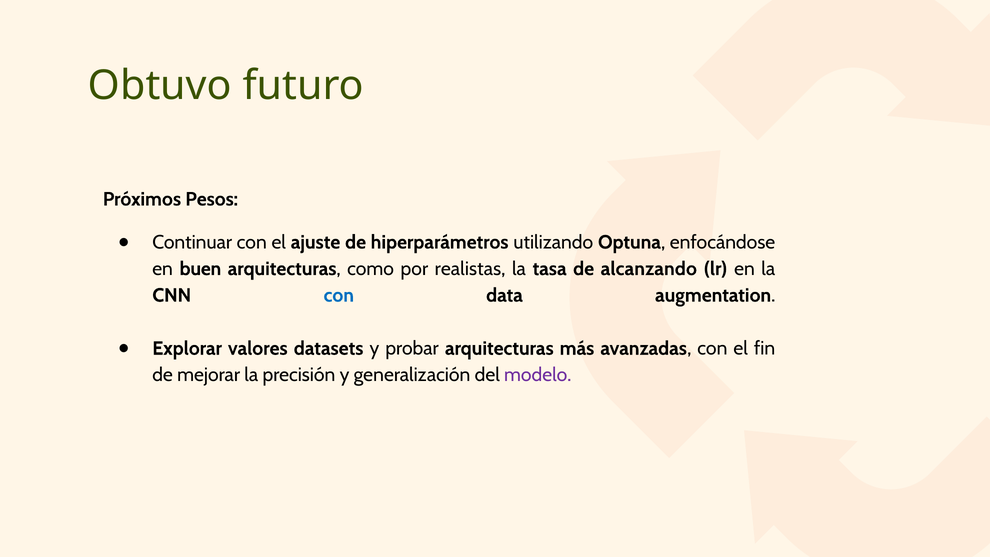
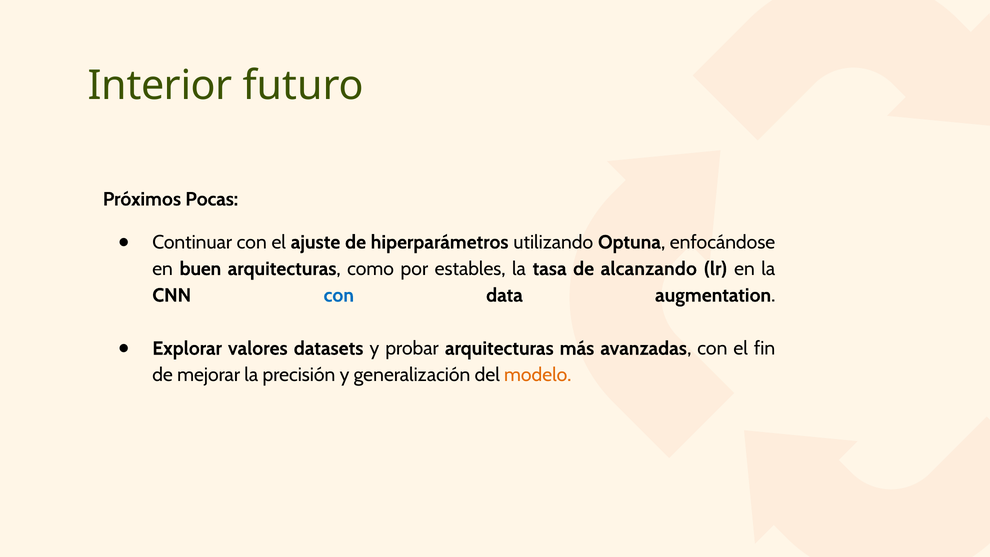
Obtuvo: Obtuvo -> Interior (160, 86)
Pesos: Pesos -> Pocas (212, 199)
realistas: realistas -> estables (470, 269)
modelo colour: purple -> orange (538, 375)
